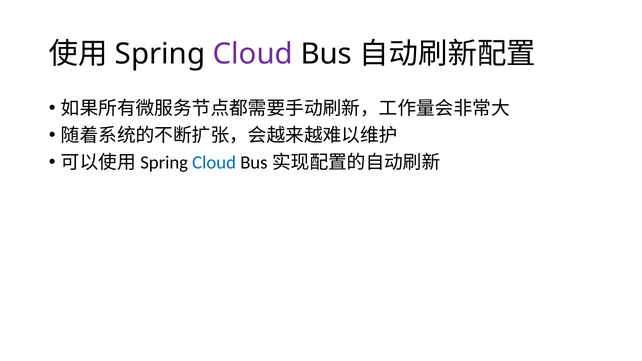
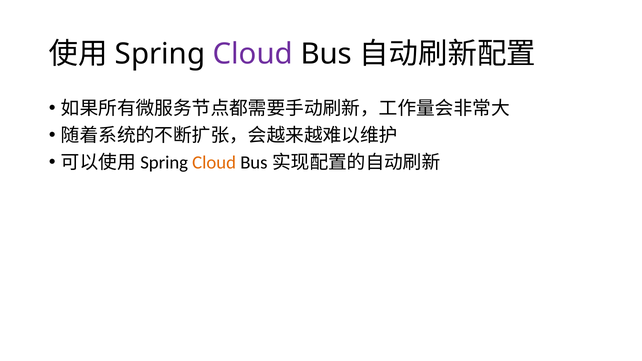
Cloud colour: blue -> orange (214, 162)
